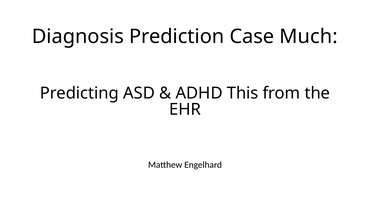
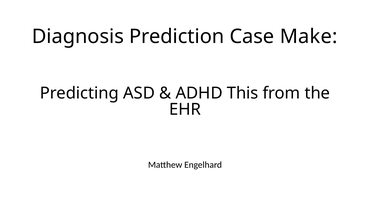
Much: Much -> Make (309, 36)
